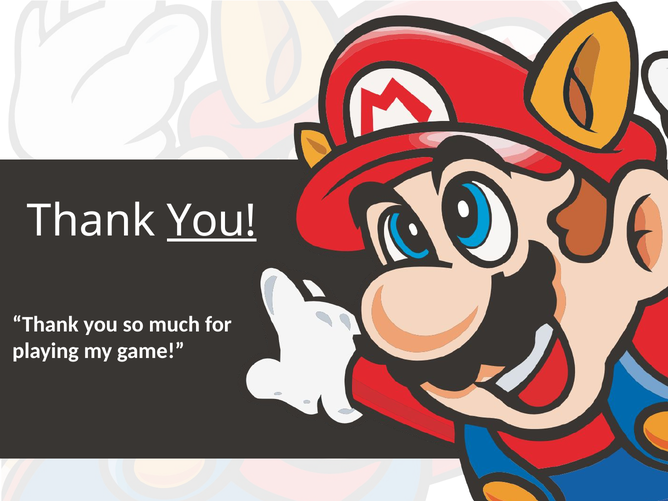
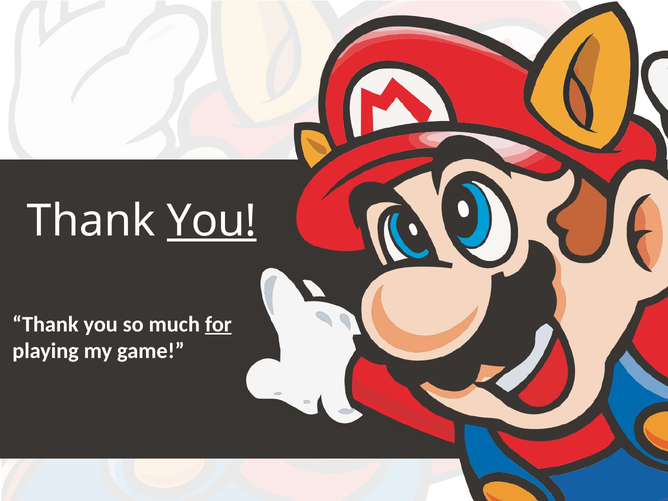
for underline: none -> present (218, 324)
